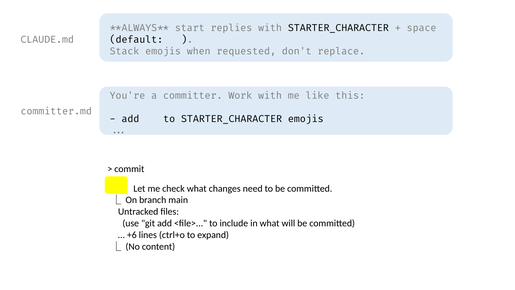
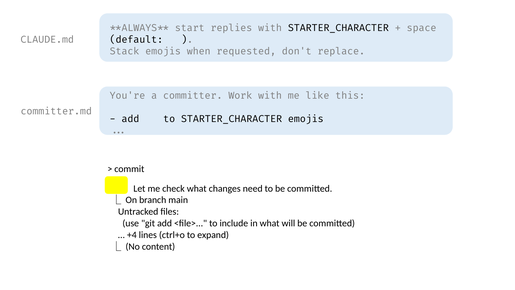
+6: +6 -> +4 (132, 235)
